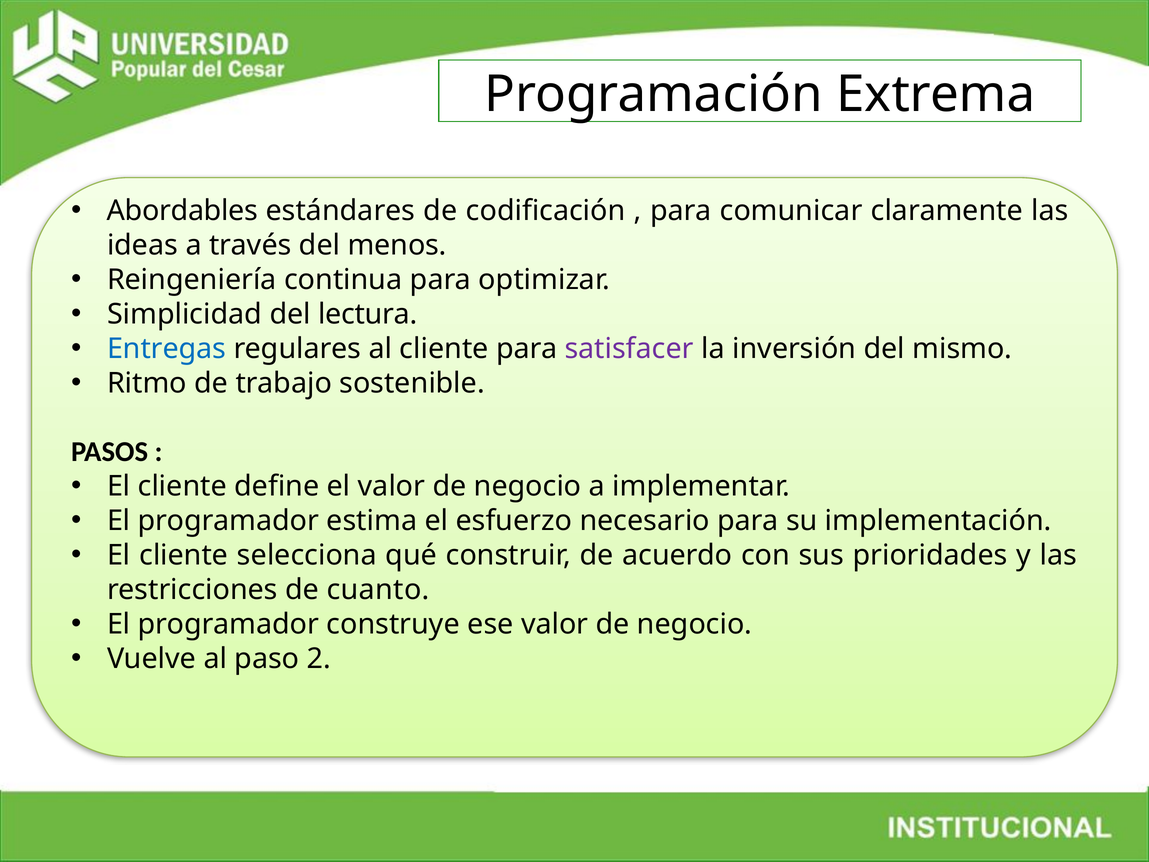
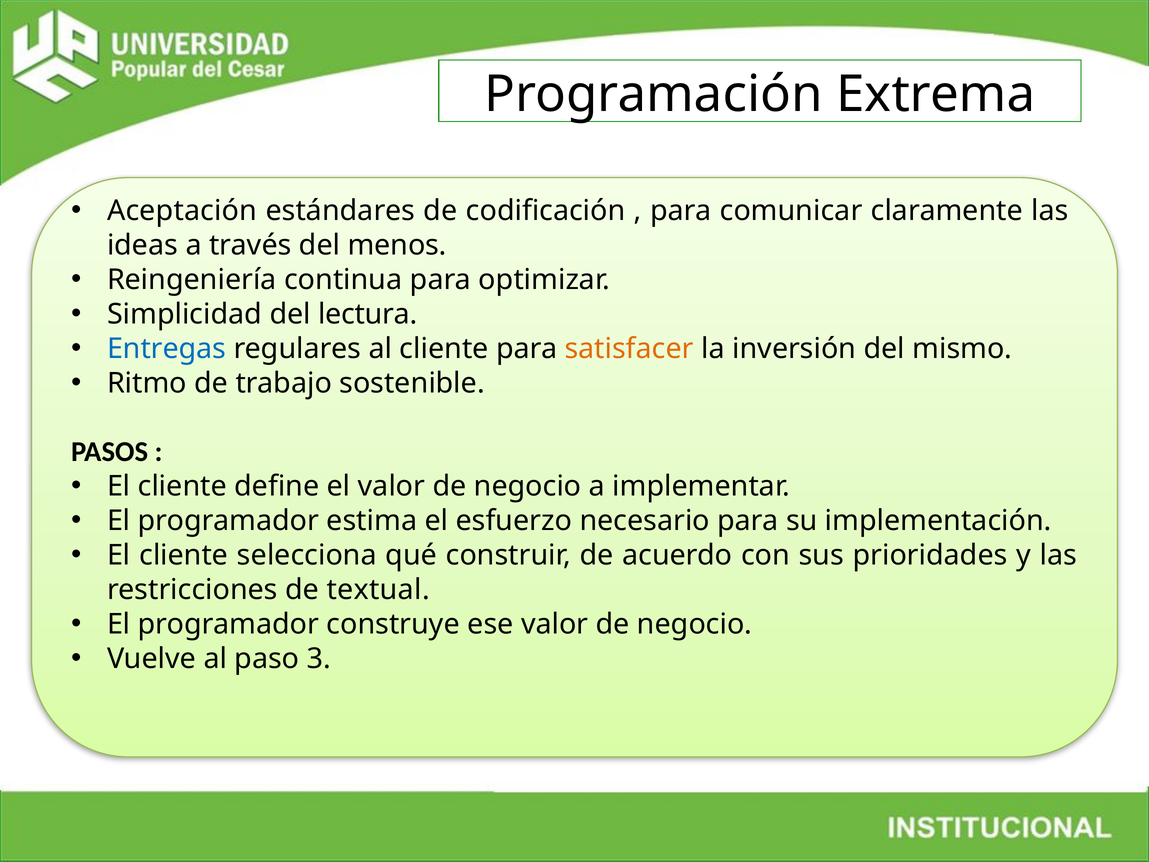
Abordables: Abordables -> Aceptación (182, 211)
satisfacer colour: purple -> orange (629, 348)
cuanto: cuanto -> textual (378, 590)
2: 2 -> 3 (319, 659)
